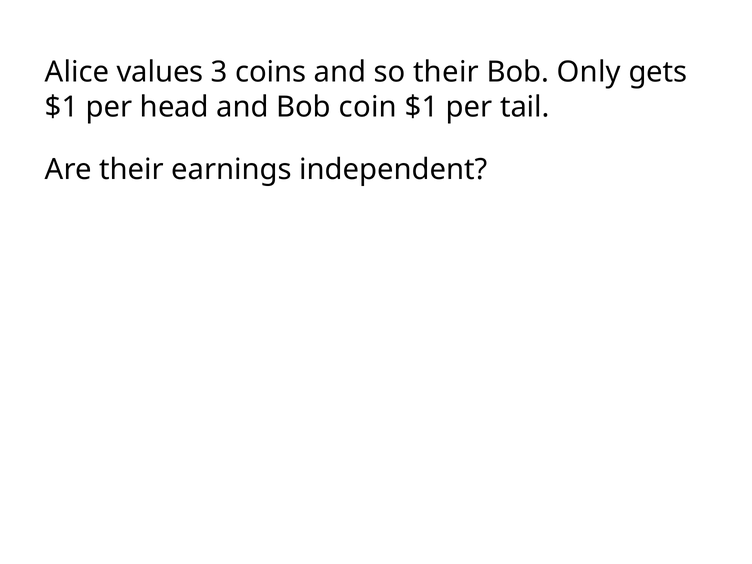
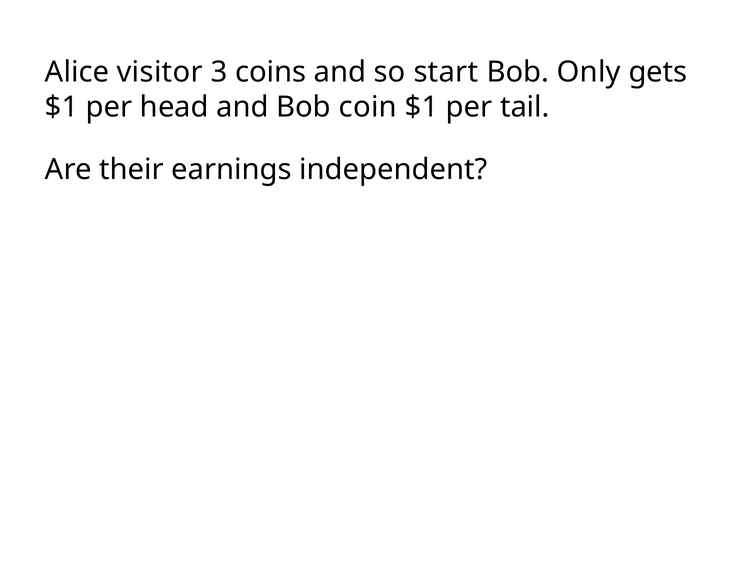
values: values -> visitor (160, 72)
so their: their -> start (446, 72)
